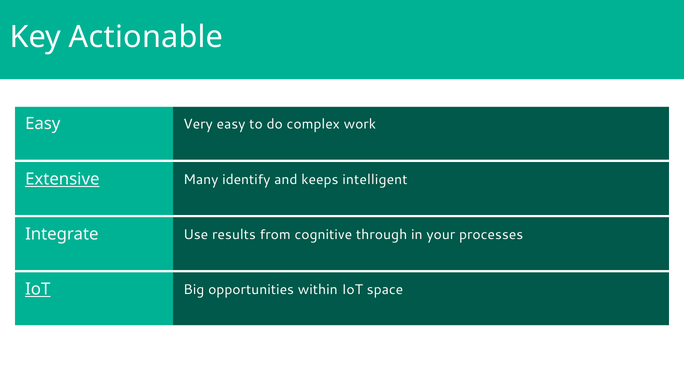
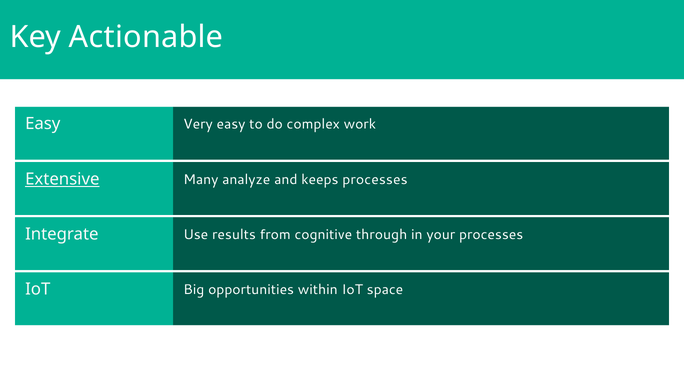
identify: identify -> analyze (246, 179)
keeps intelligent: intelligent -> processes (375, 179)
IoT underline: present -> none (38, 289)
